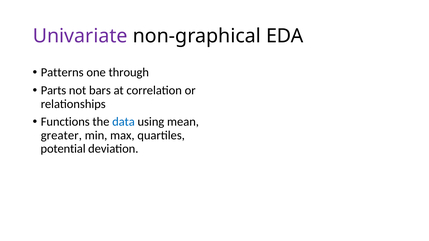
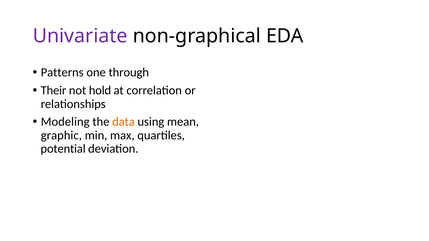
Parts: Parts -> Their (53, 91)
bars: bars -> hold (100, 91)
Functions: Functions -> Modeling (65, 122)
data colour: blue -> orange (123, 122)
greater: greater -> graphic (61, 136)
